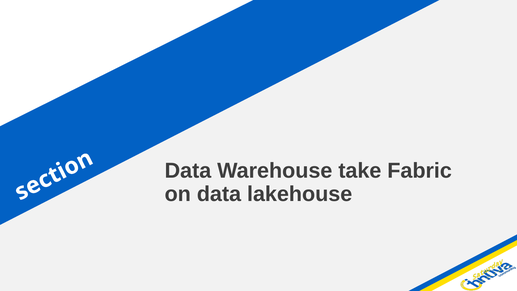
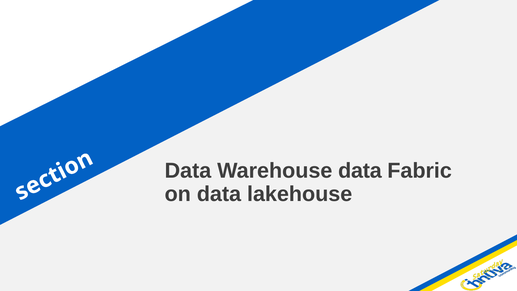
Warehouse take: take -> data (360, 171)
